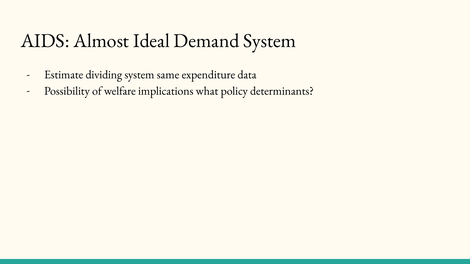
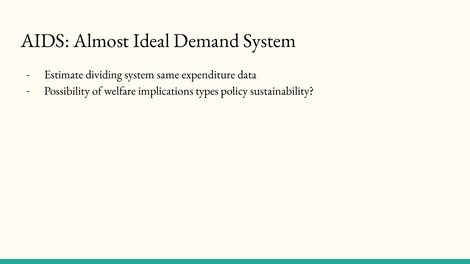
what: what -> types (207, 91)
determinants: determinants -> sustainability (282, 91)
